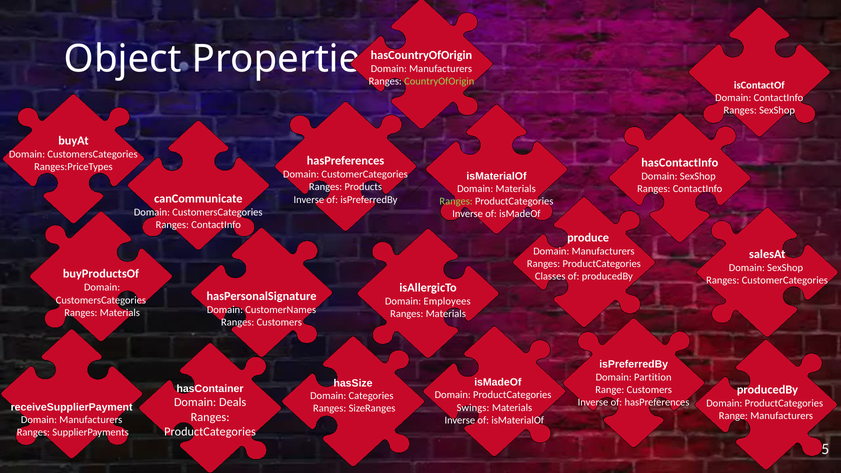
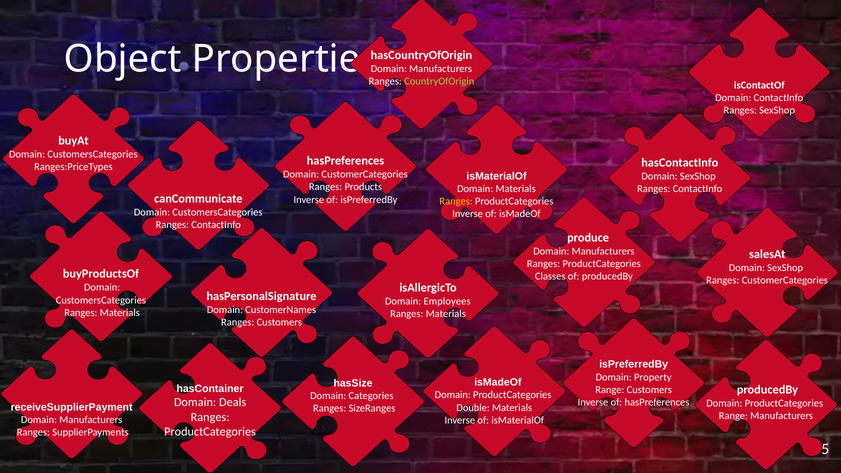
Ranges colour: light green -> yellow (456, 201)
Partition: Partition -> Property (653, 377)
Swings: Swings -> Double (473, 408)
